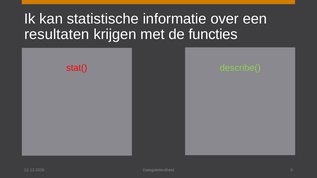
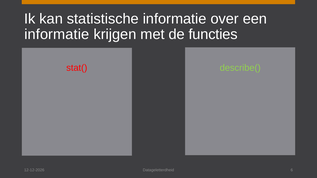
resultaten: resultaten -> informatie (57, 34)
